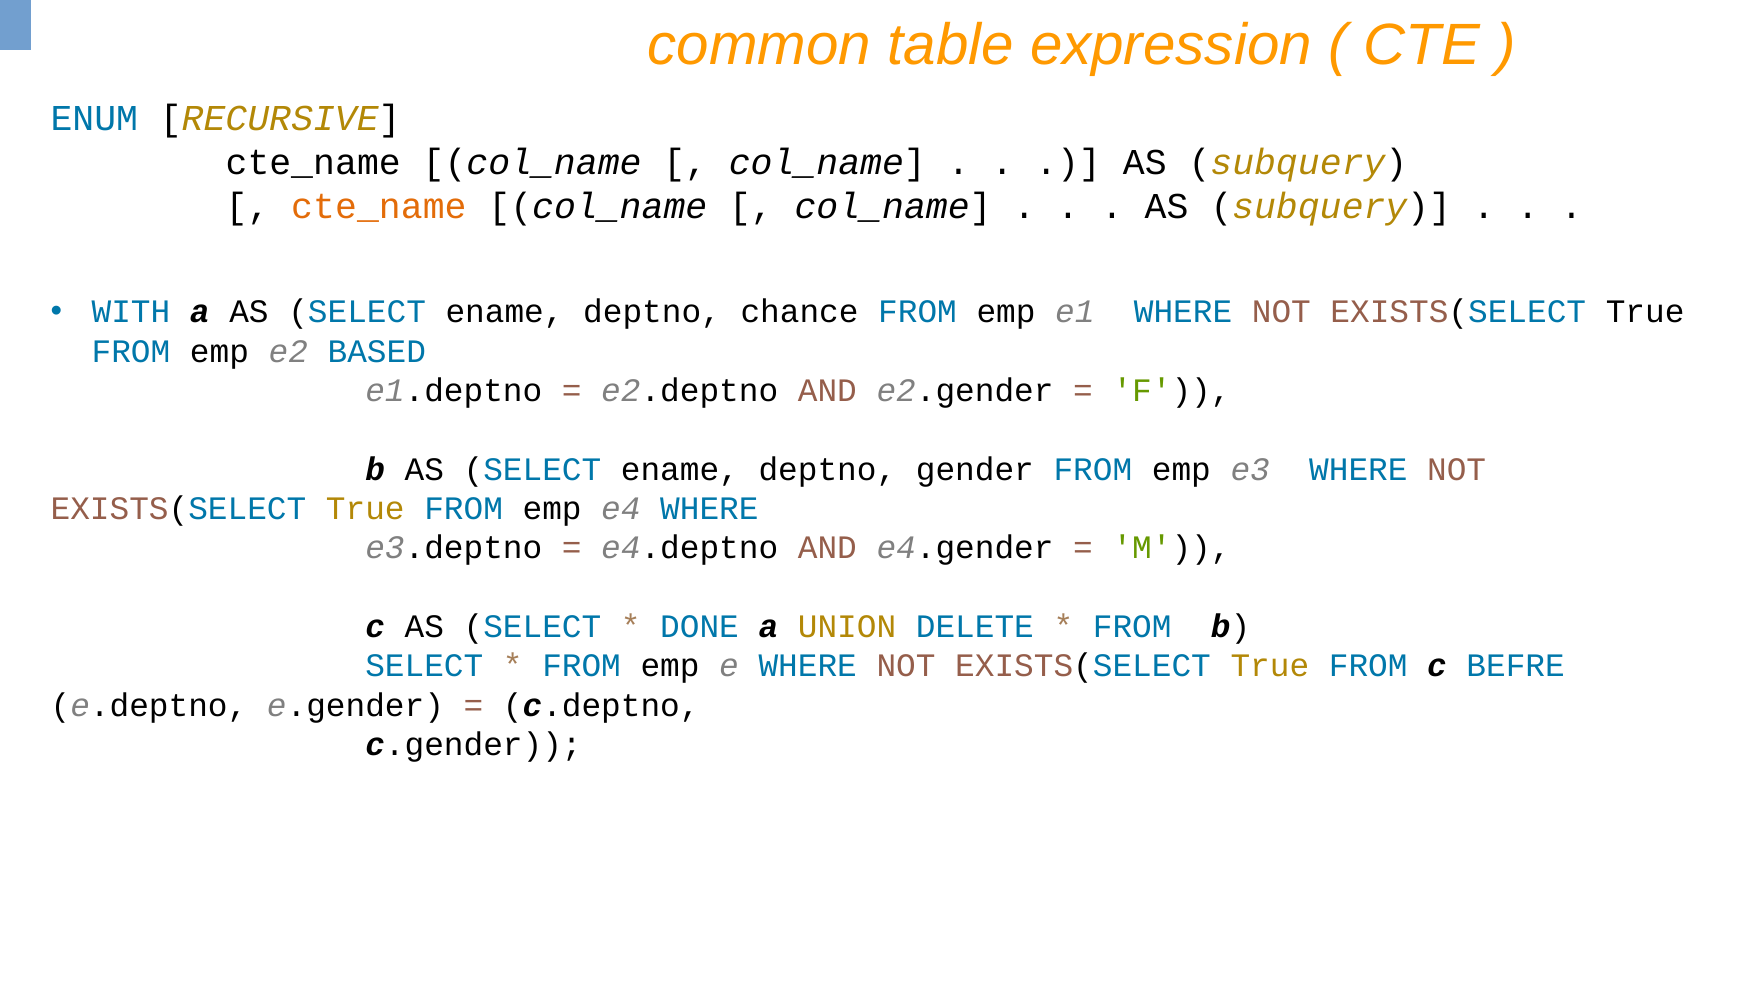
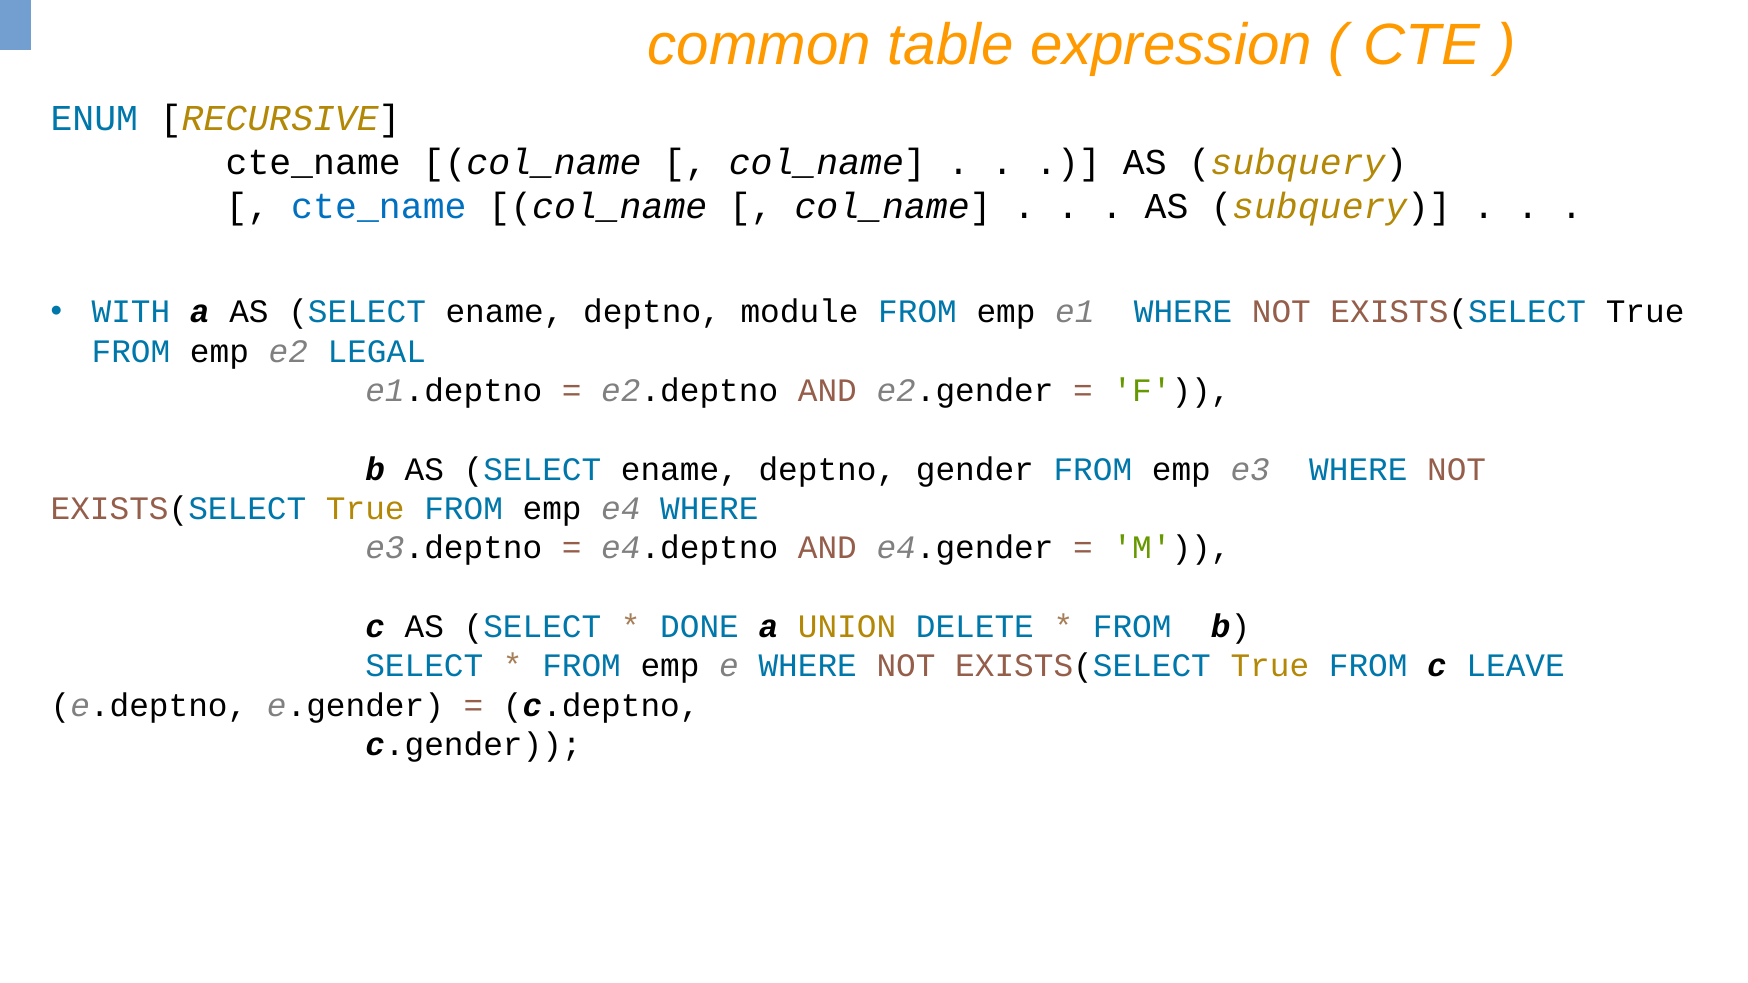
cte_name colour: orange -> blue (379, 206)
chance: chance -> module (800, 312)
BASED: BASED -> LEGAL (377, 352)
BEFRE: BEFRE -> LEAVE (1516, 666)
